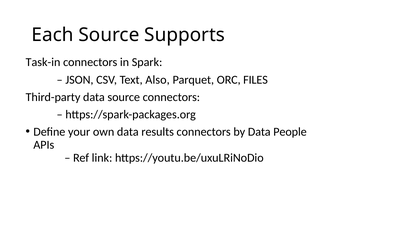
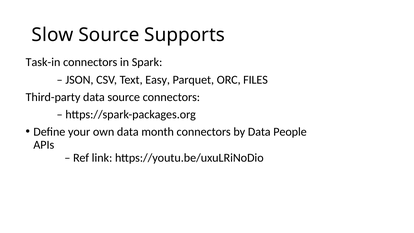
Each: Each -> Slow (53, 35)
Also: Also -> Easy (158, 80)
results: results -> month (158, 132)
